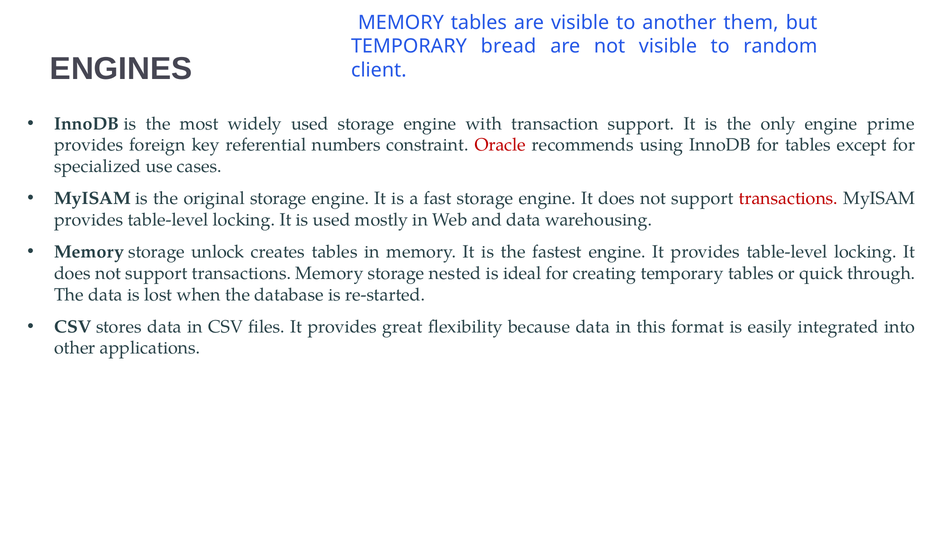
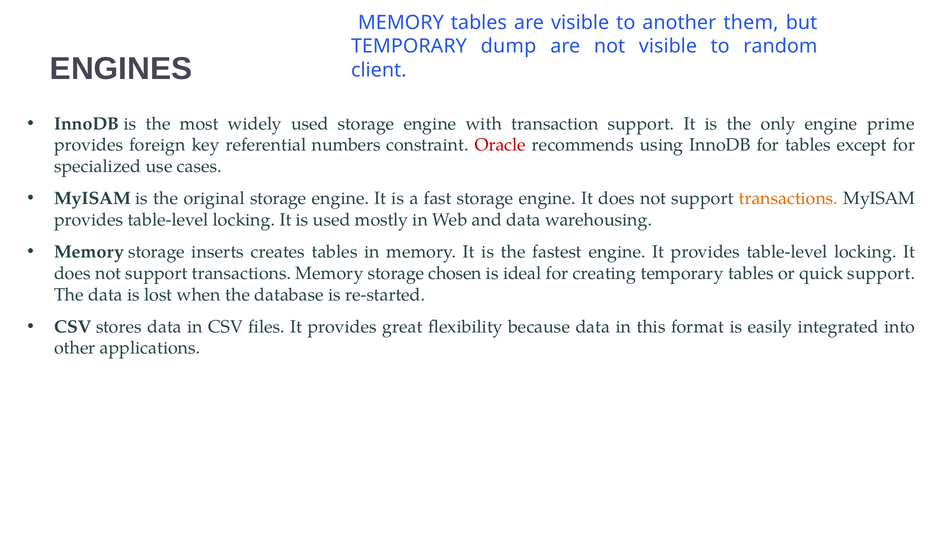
bread: bread -> dump (508, 46)
transactions colour: red -> orange (788, 198)
unlock: unlock -> inserts (218, 252)
nested: nested -> chosen (455, 273)
quick through: through -> support (881, 273)
